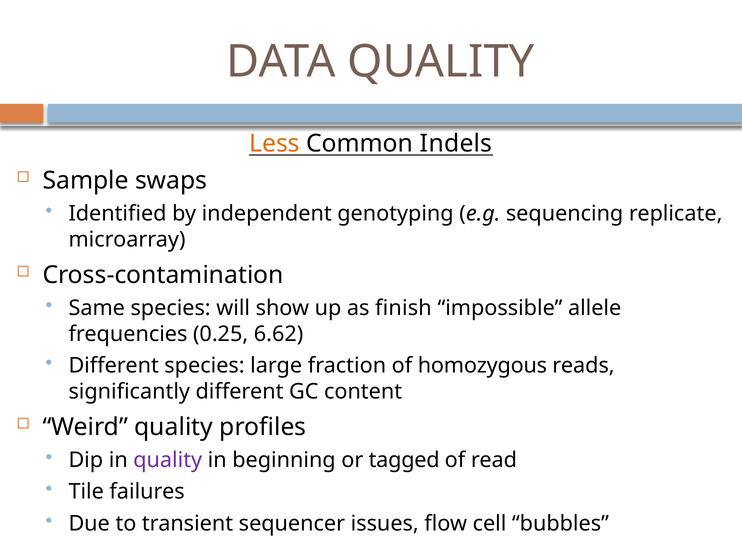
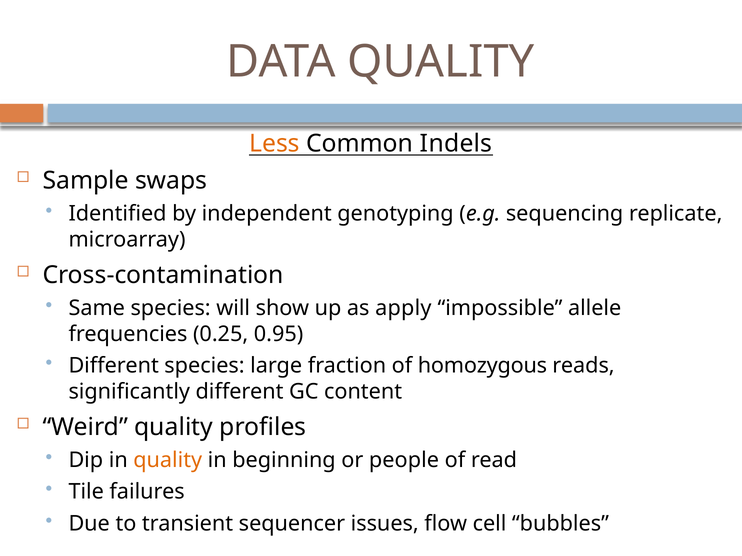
finish: finish -> apply (403, 309)
6.62: 6.62 -> 0.95 (279, 335)
quality colour: purple -> orange (168, 461)
tagged: tagged -> people (404, 461)
